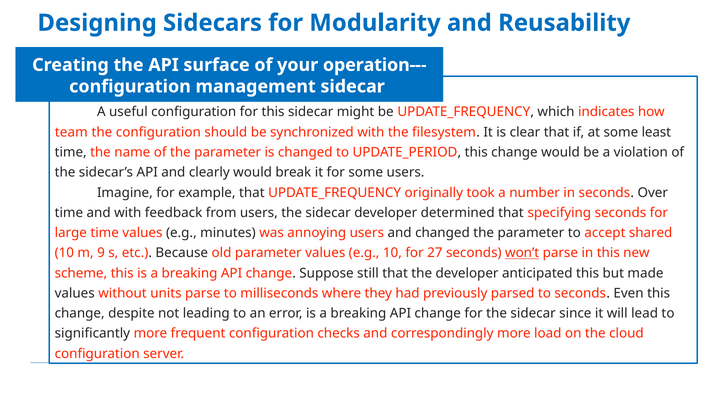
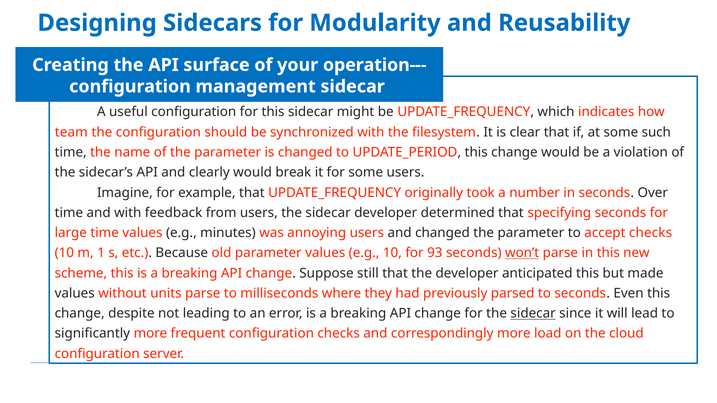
least: least -> such (656, 132)
accept shared: shared -> checks (651, 233)
9: 9 -> 1 (101, 253)
27: 27 -> 93 (435, 253)
sidecar underline: none -> present (533, 314)
